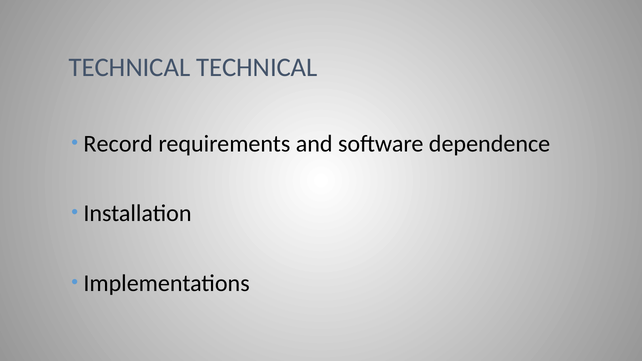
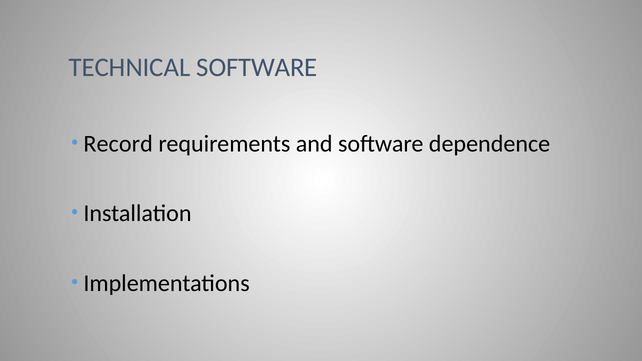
TECHNICAL TECHNICAL: TECHNICAL -> SOFTWARE (257, 67)
